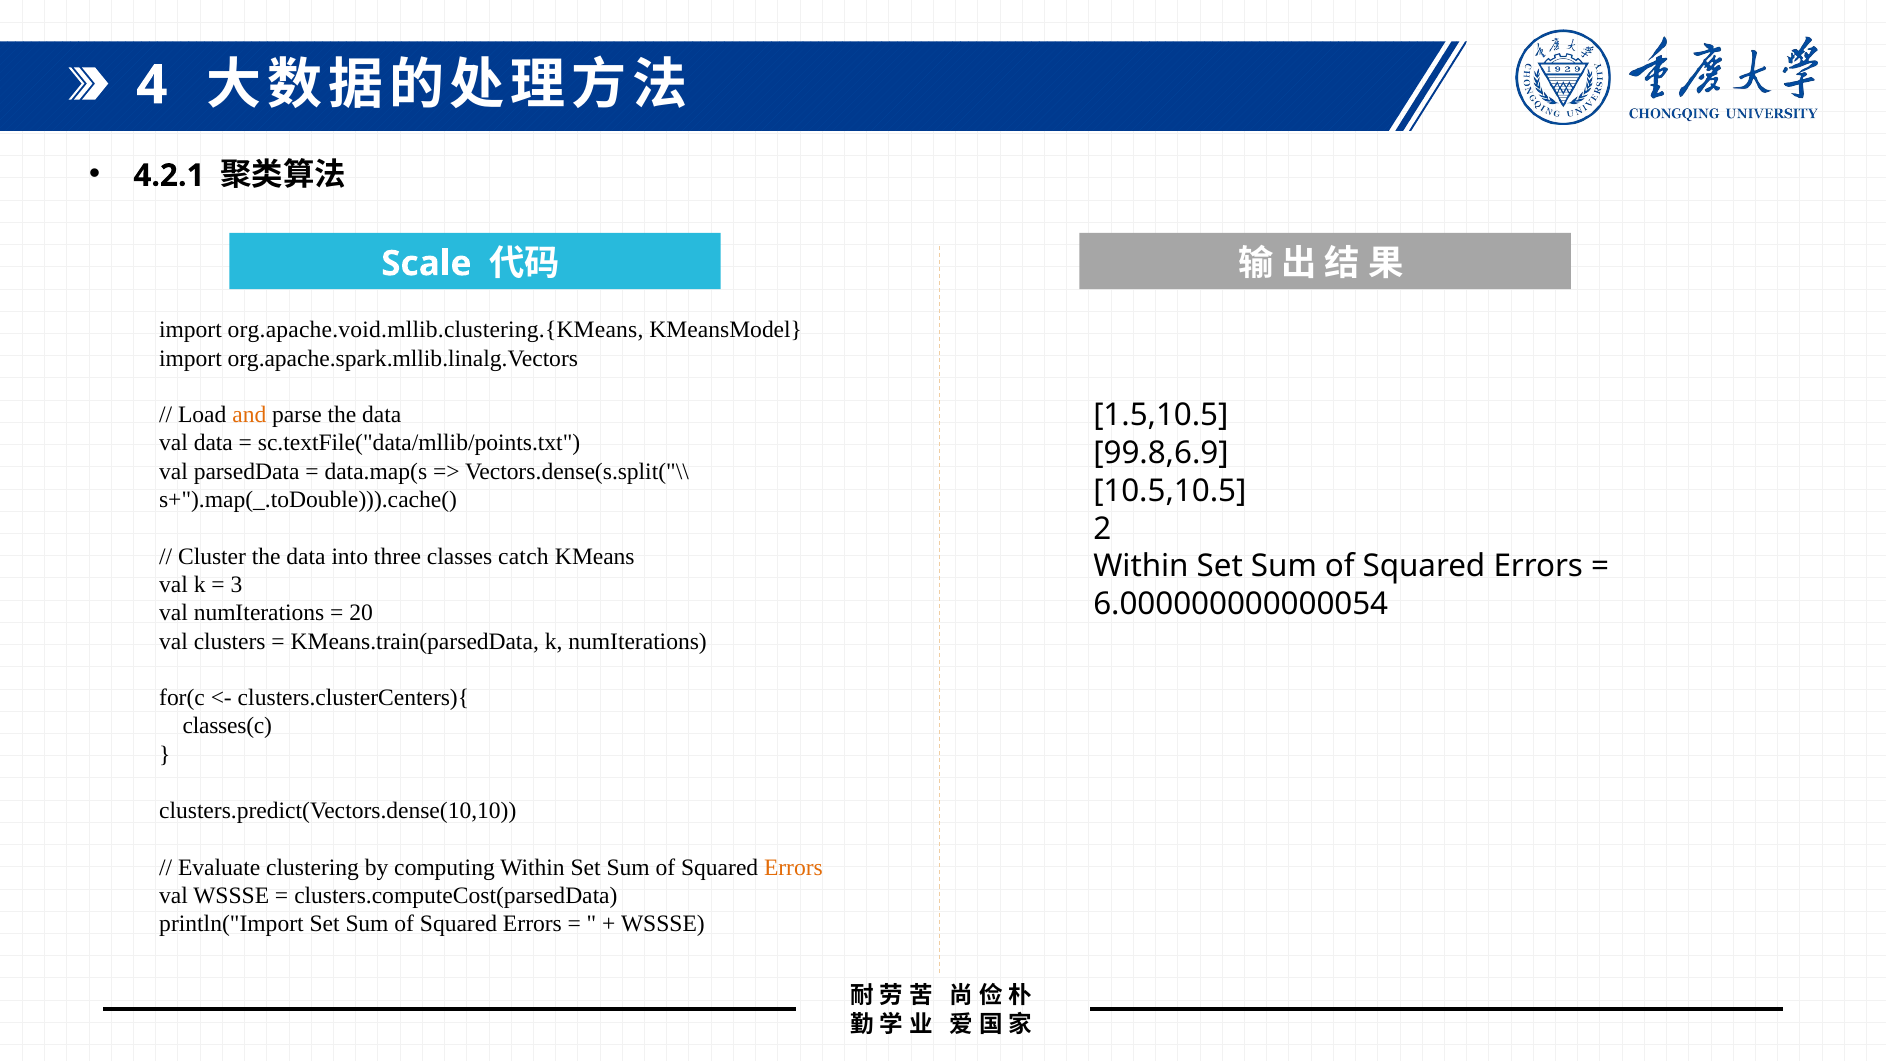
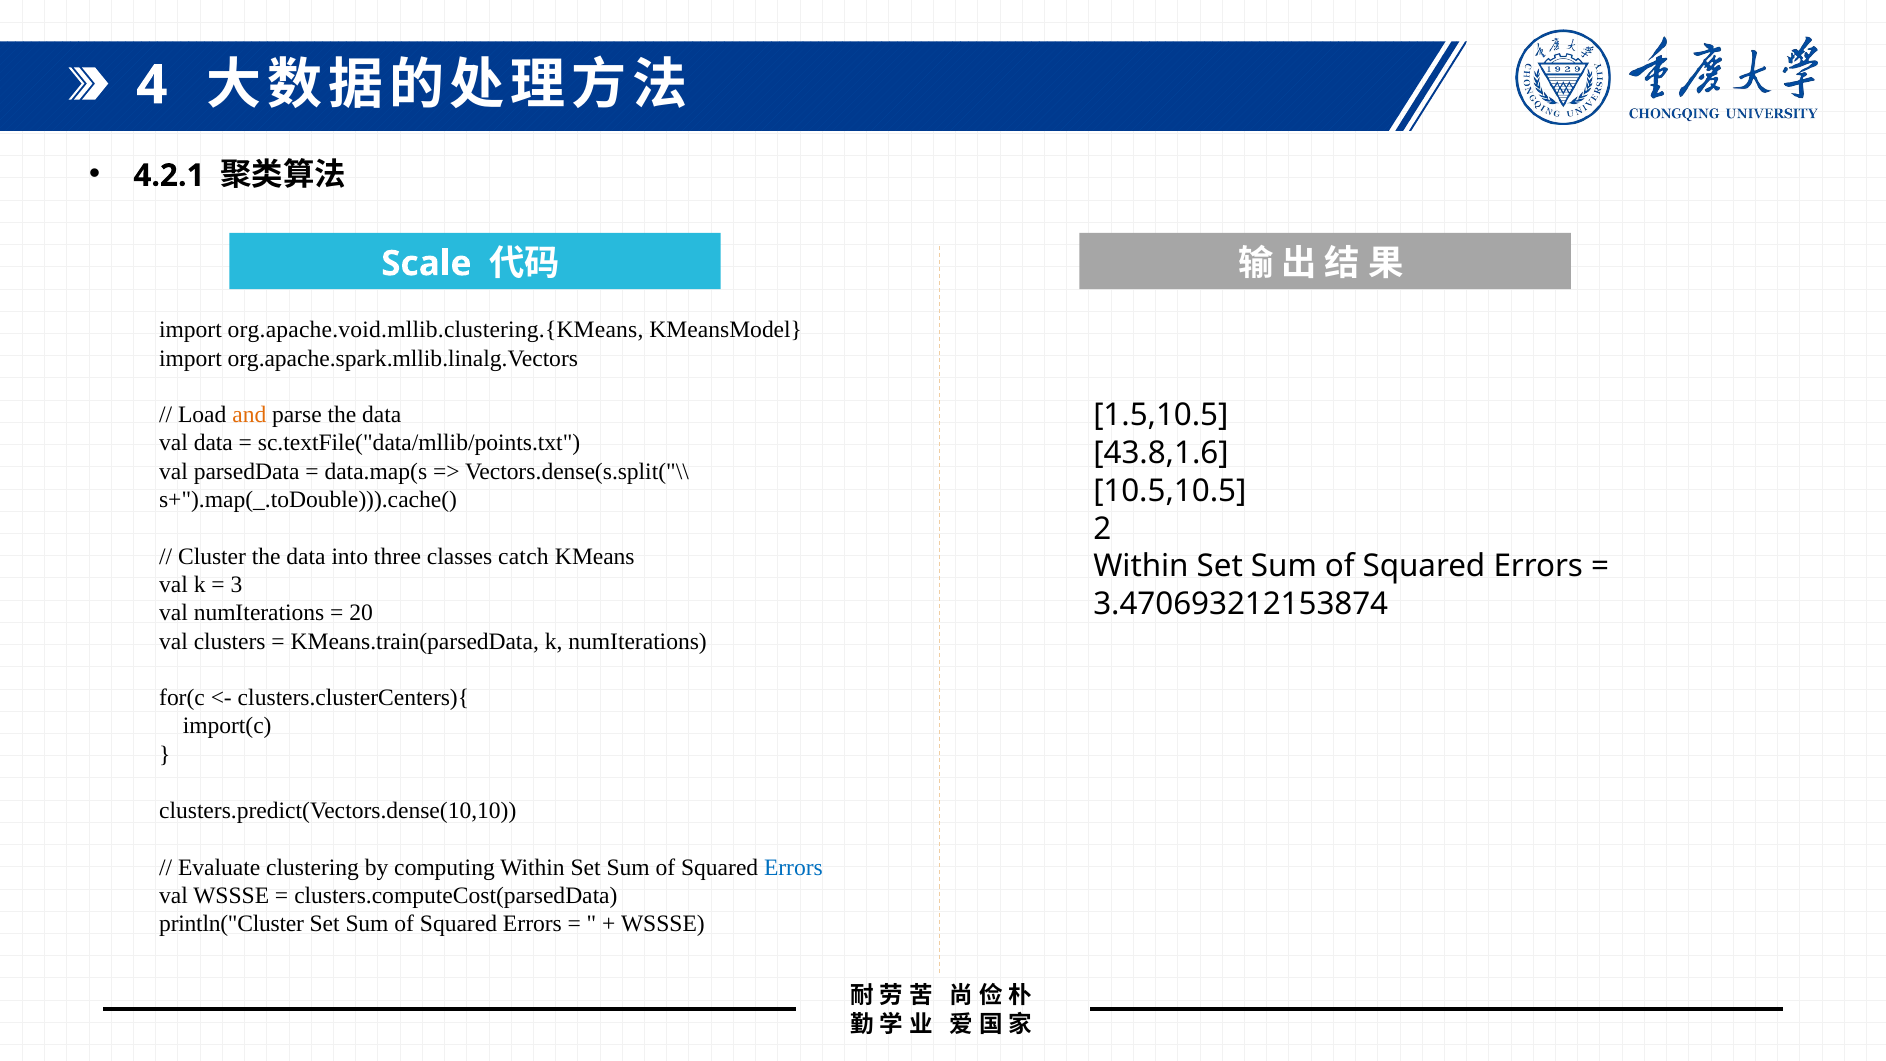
99.8,6.9: 99.8,6.9 -> 43.8,1.6 (1161, 453)
6.000000000000054: 6.000000000000054 -> 3.470693212153874 (1241, 604)
classes(c: classes(c -> import(c (227, 726)
Errors colour: orange -> blue (793, 867)
println("Import: println("Import -> println("Cluster (232, 924)
